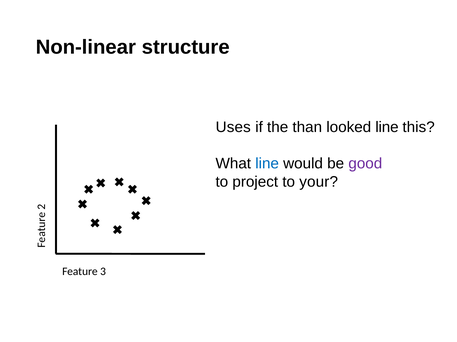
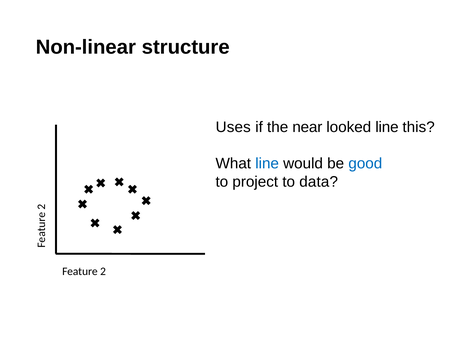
than: than -> near (307, 127)
good colour: purple -> blue (365, 164)
your: your -> data (319, 182)
Feature 3: 3 -> 2 (103, 272)
